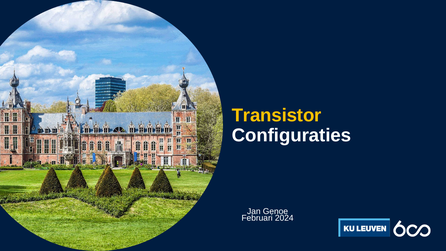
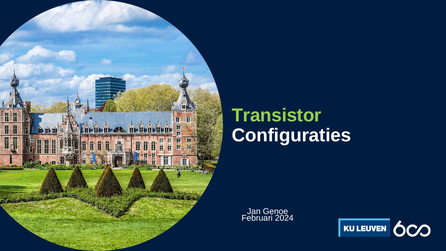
Transistor colour: yellow -> light green (277, 115)
